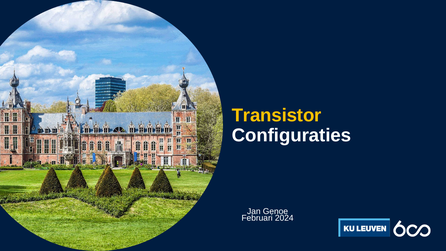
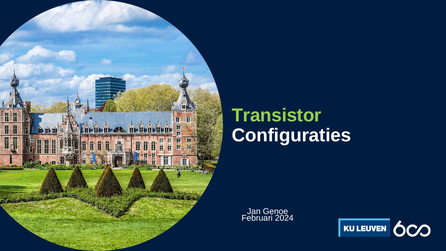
Transistor colour: yellow -> light green (277, 115)
